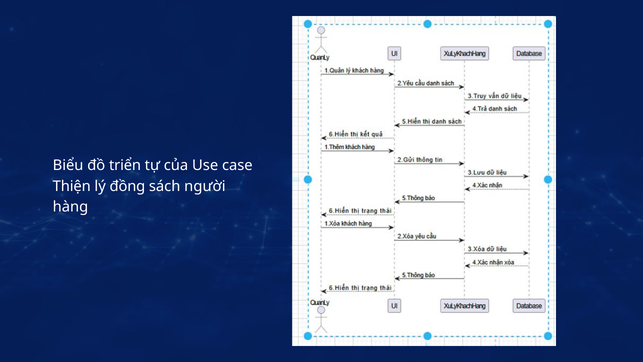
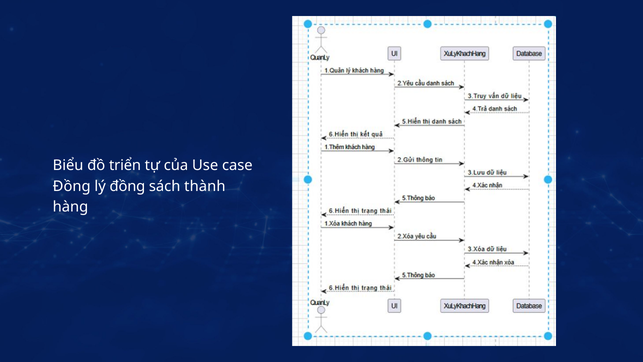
Thiện: Thiện -> Đồng (72, 186)
người: người -> thành (205, 186)
